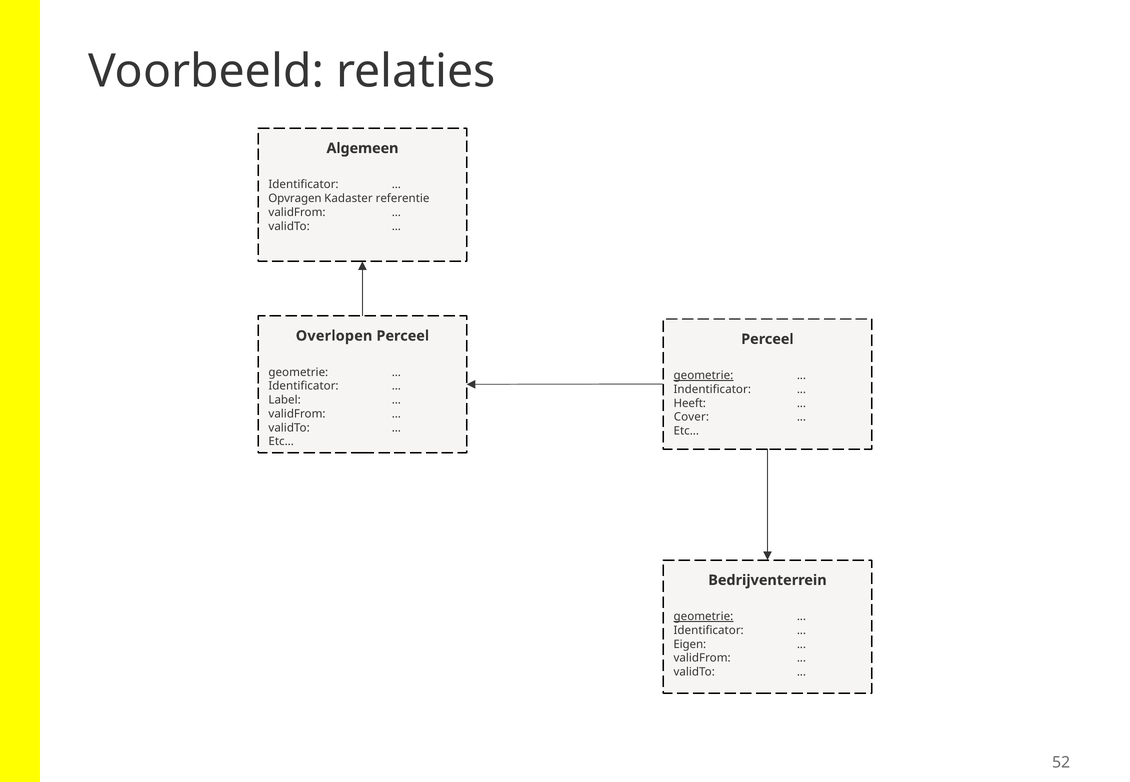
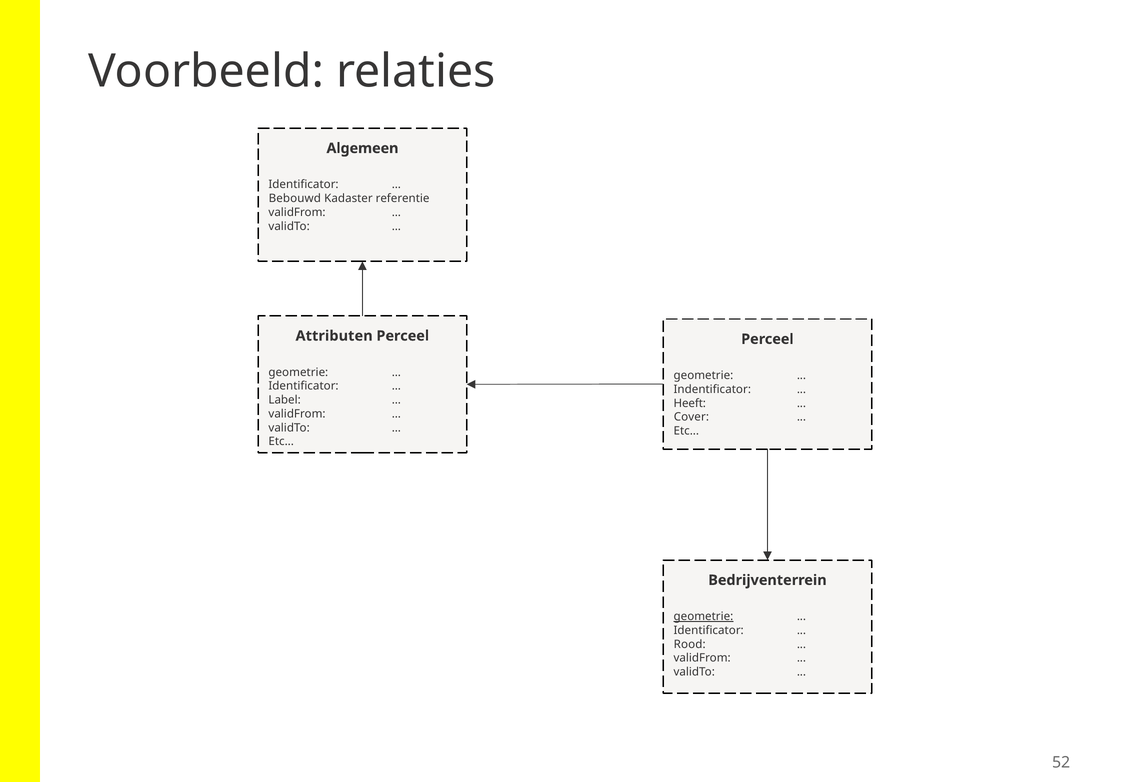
Opvragen: Opvragen -> Bebouwd (295, 199)
Overlopen: Overlopen -> Attributen (334, 336)
geometrie underline: present -> none (703, 376)
Eigen: Eigen -> Rood (690, 644)
